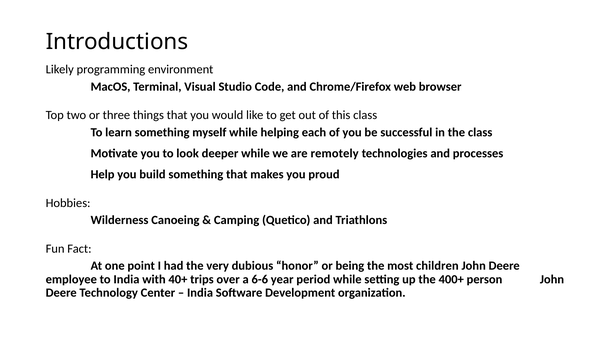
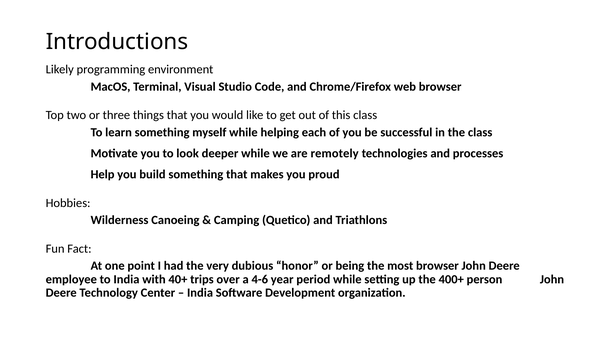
most children: children -> browser (437, 266)
6-6: 6-6 -> 4-6 (260, 279)
